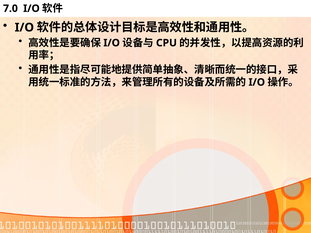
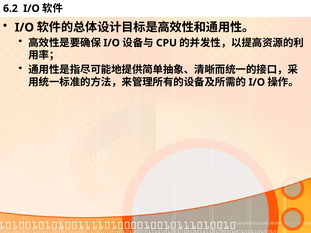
7.0: 7.0 -> 6.2 (10, 8)
